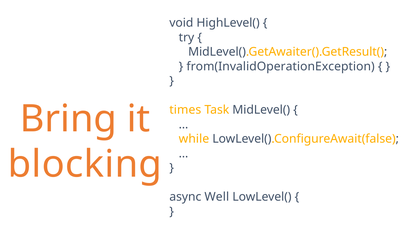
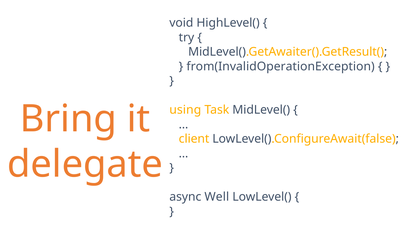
times: times -> using (185, 110)
while: while -> client (194, 139)
blocking: blocking -> delegate (85, 165)
